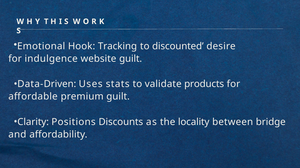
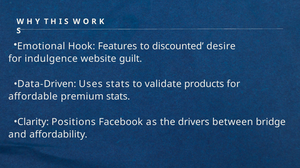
Tracking: Tracking -> Features (117, 46)
premium guilt: guilt -> stats (118, 97)
Discounts: Discounts -> Facebook (121, 122)
locality: locality -> drivers (194, 122)
